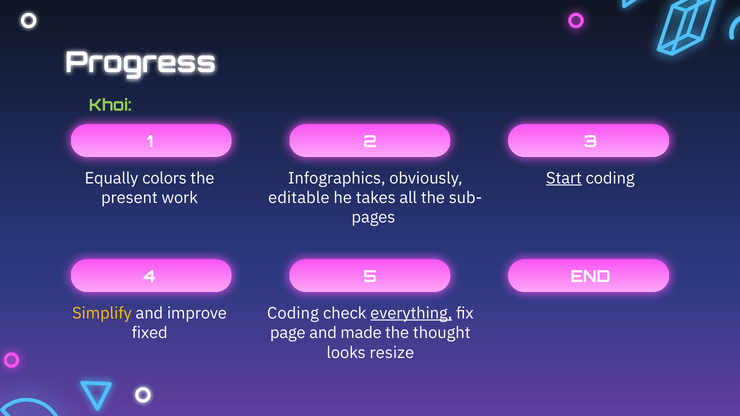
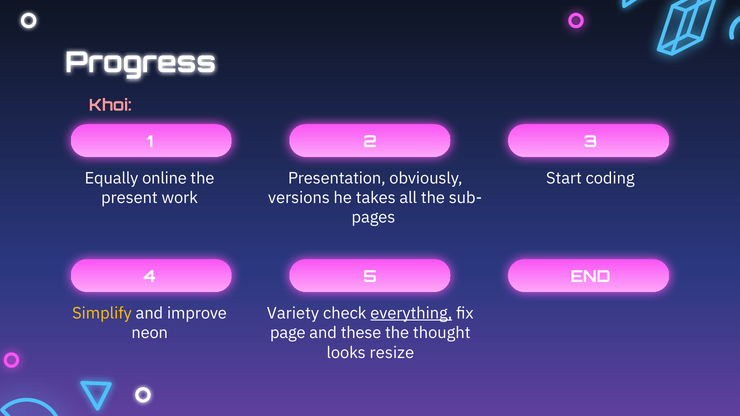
Khoi colour: light green -> pink (110, 105)
colors: colors -> online (165, 178)
Infographics: Infographics -> Presentation (337, 178)
Start underline: present -> none (564, 178)
editable: editable -> versions (299, 198)
Coding: Coding -> Variety (293, 313)
fixed: fixed -> neon (150, 333)
made: made -> these (361, 333)
